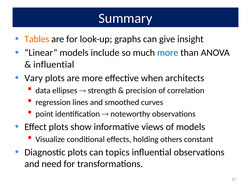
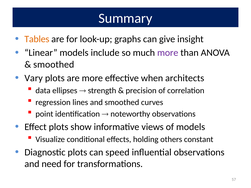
more colour: blue -> purple (168, 53)
influential: influential -> smoothed (54, 65)
topics: topics -> speed (117, 152)
